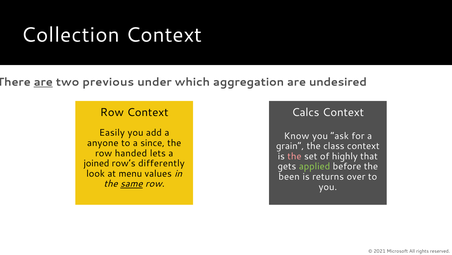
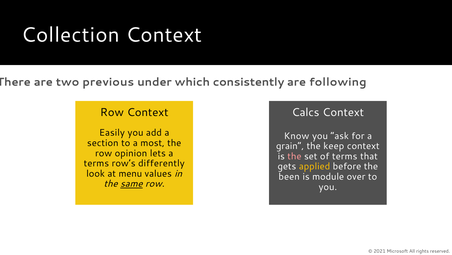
are underline: present -> none (43, 82)
aggregation: aggregation -> consistently (249, 82)
undesired: undesired -> following (338, 82)
anyone: anyone -> section (103, 143)
since: since -> most (153, 143)
class: class -> keep (334, 146)
handed: handed -> opinion (131, 153)
of highly: highly -> terms (345, 156)
joined: joined -> terms (96, 163)
applied colour: light green -> yellow (314, 166)
returns: returns -> module (328, 176)
